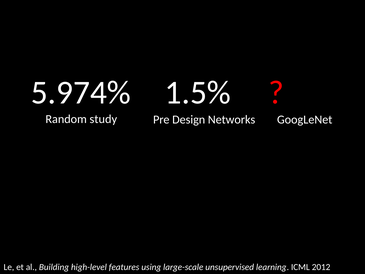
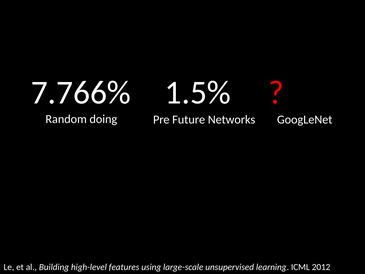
5.974%: 5.974% -> 7.766% (81, 93)
study: study -> doing (103, 119)
Design: Design -> Future (189, 119)
